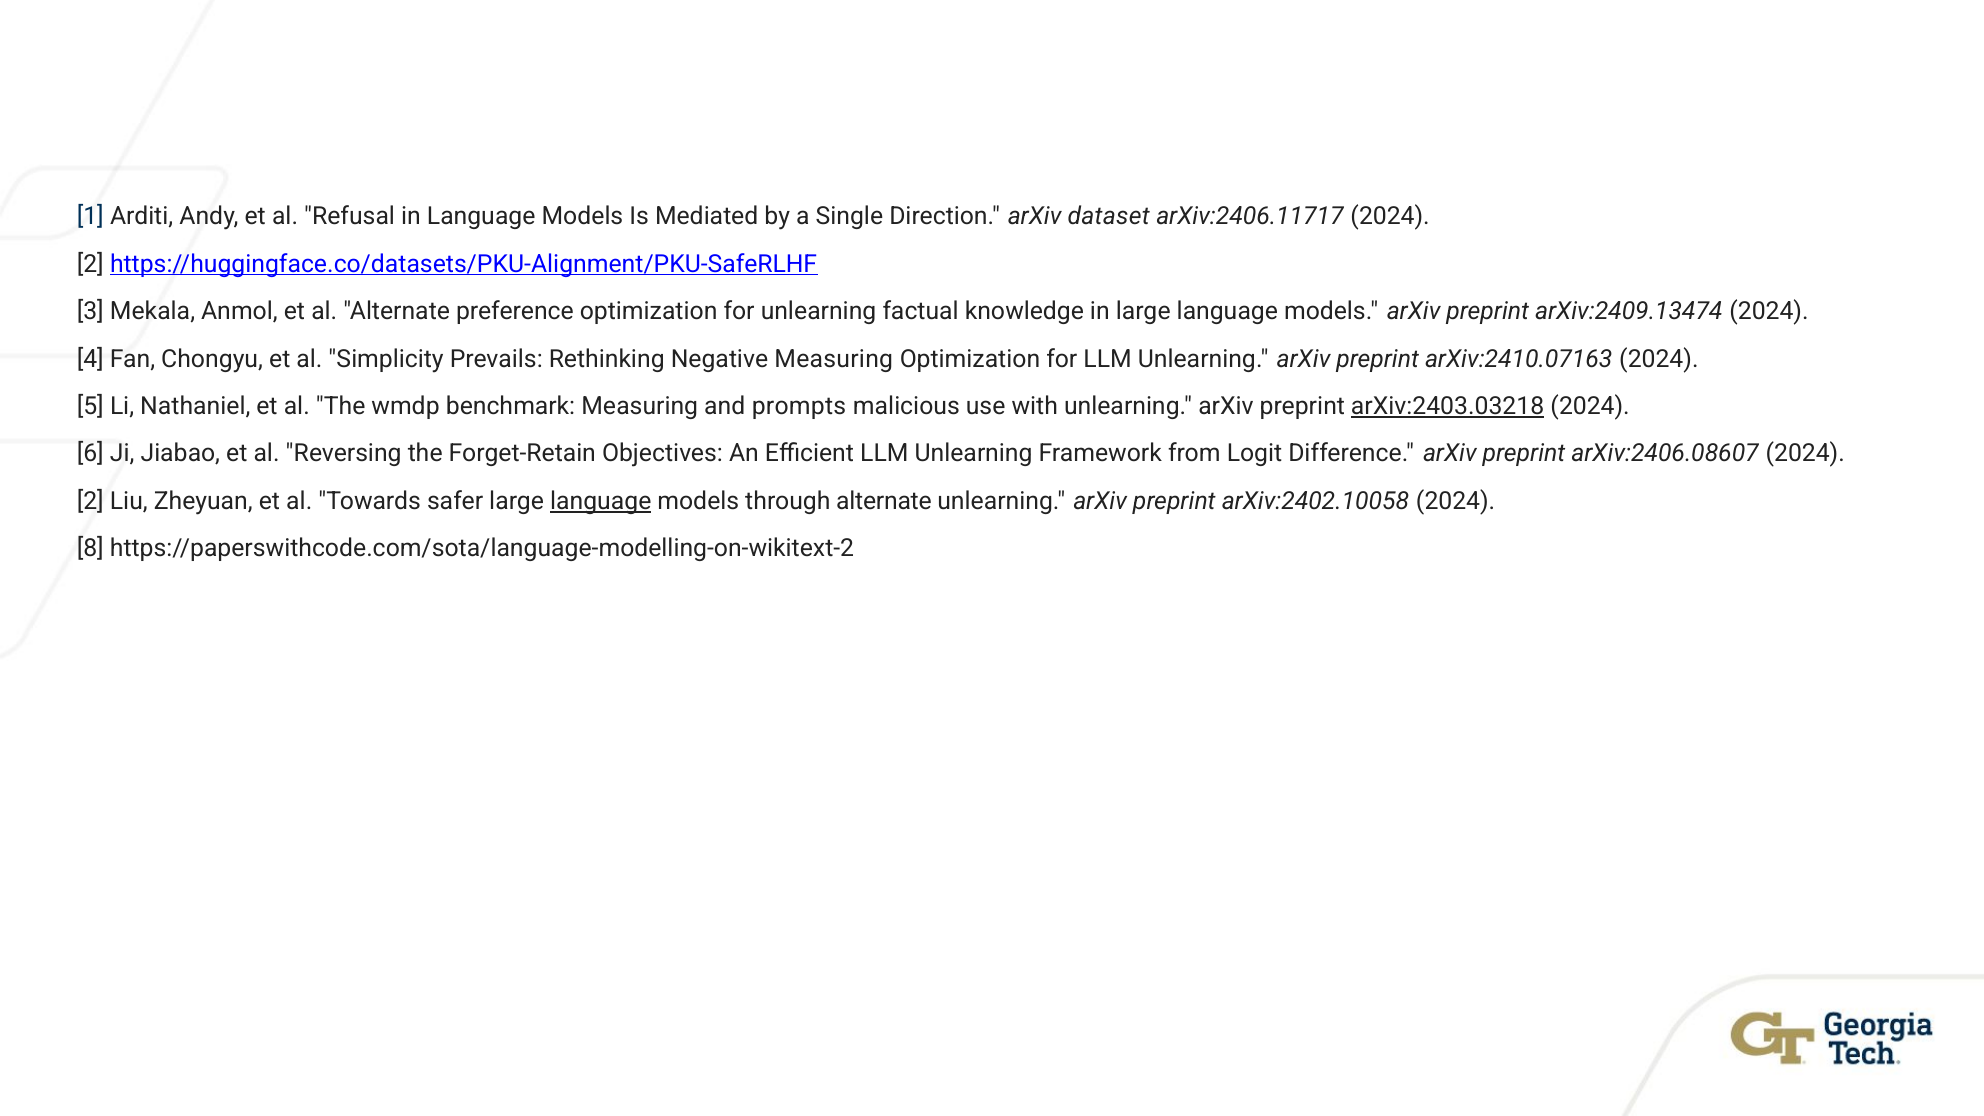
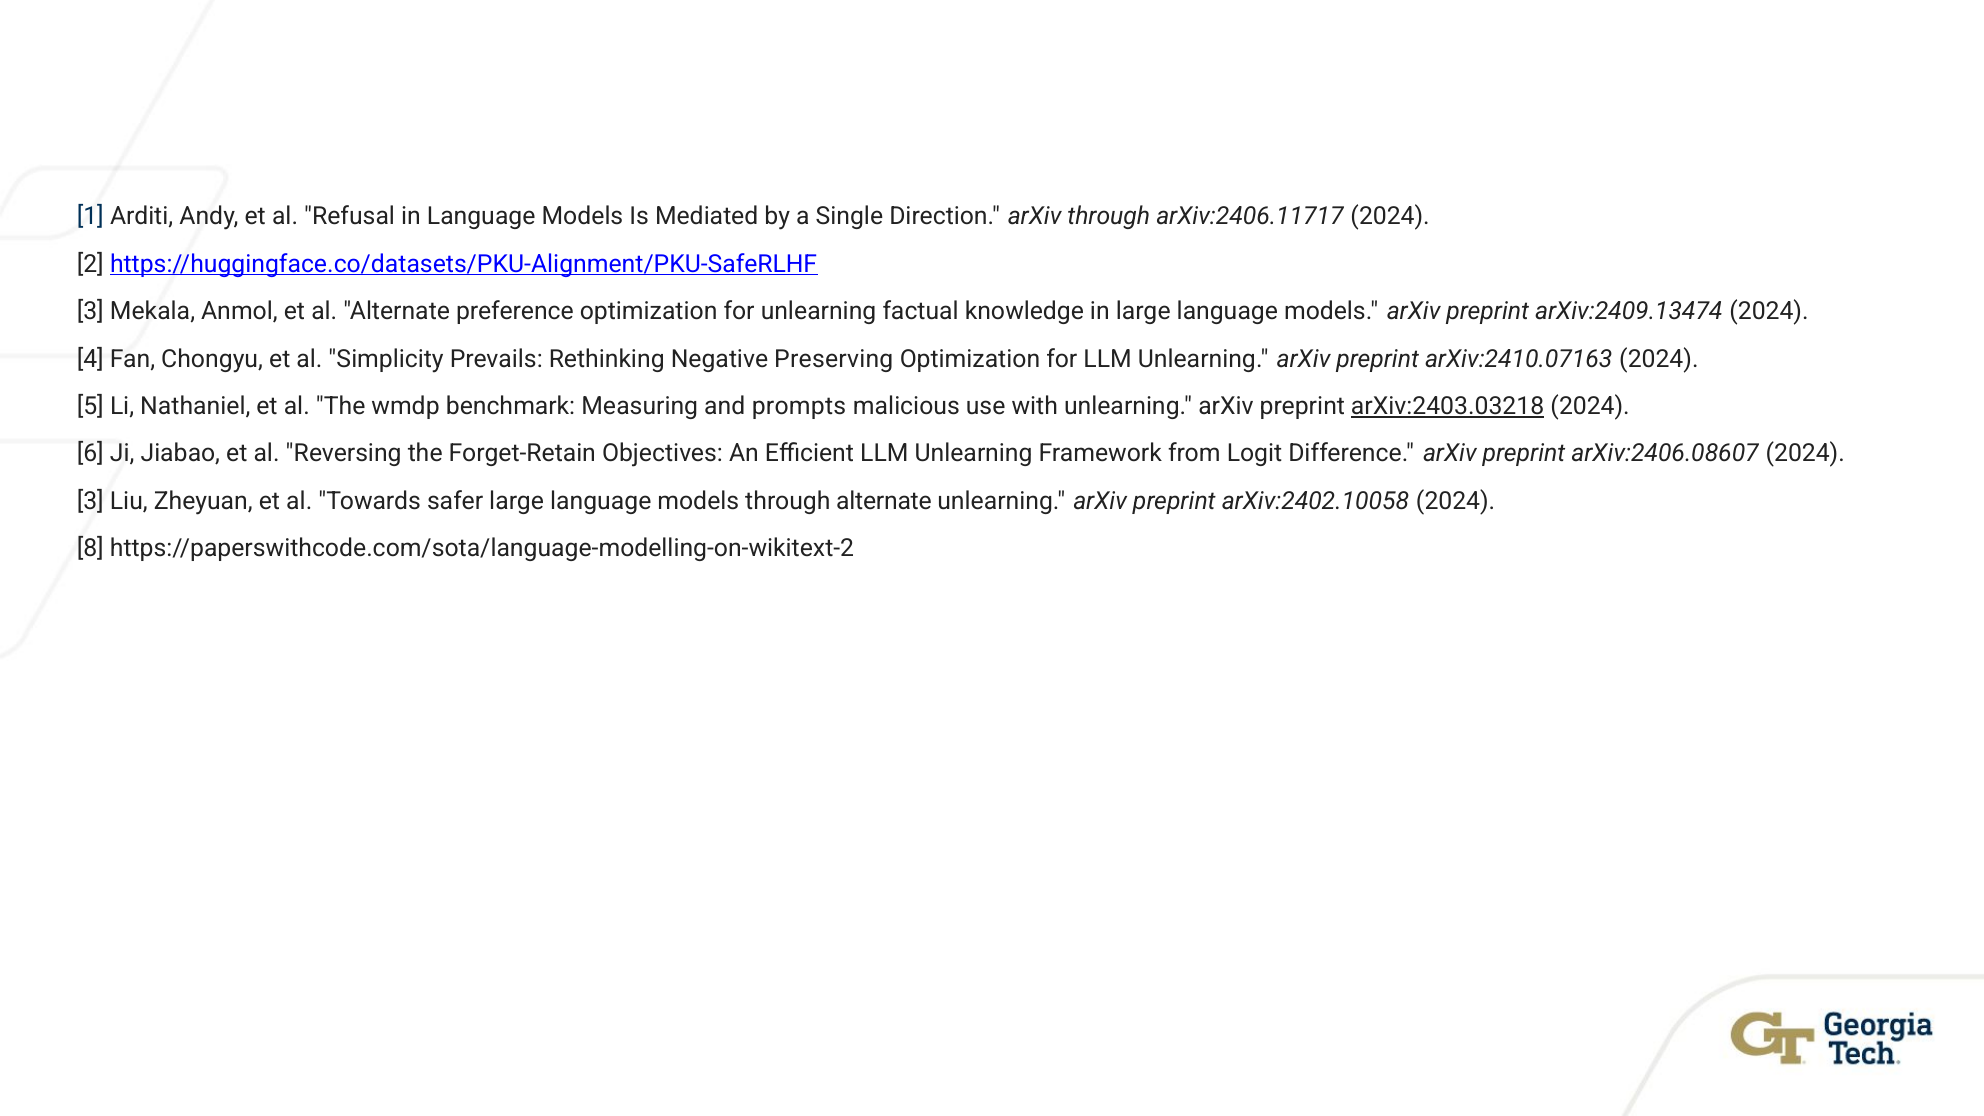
arXiv dataset: dataset -> through (1109, 217)
Negative Measuring: Measuring -> Preserving (834, 359)
2: 2 -> 3 (90, 501)
language underline: present -> none (601, 501)
